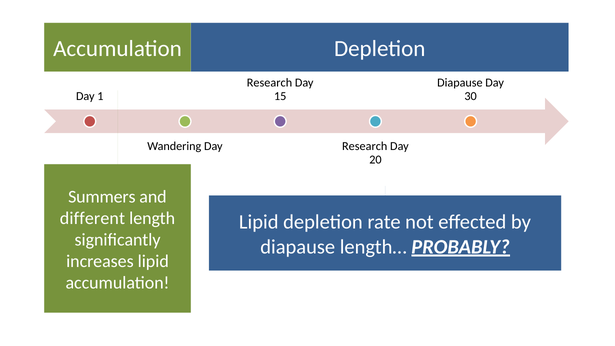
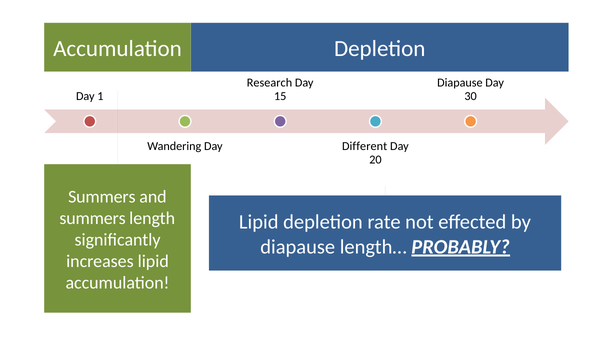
Research: Research -> Different (365, 146)
different: different -> summers (93, 218)
